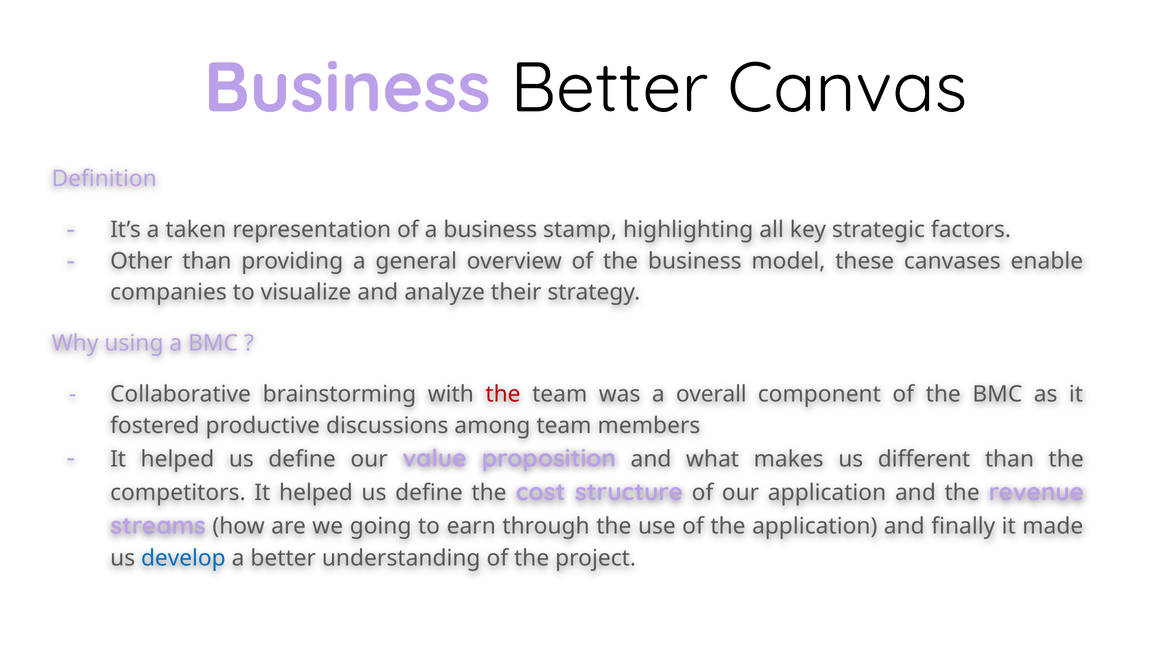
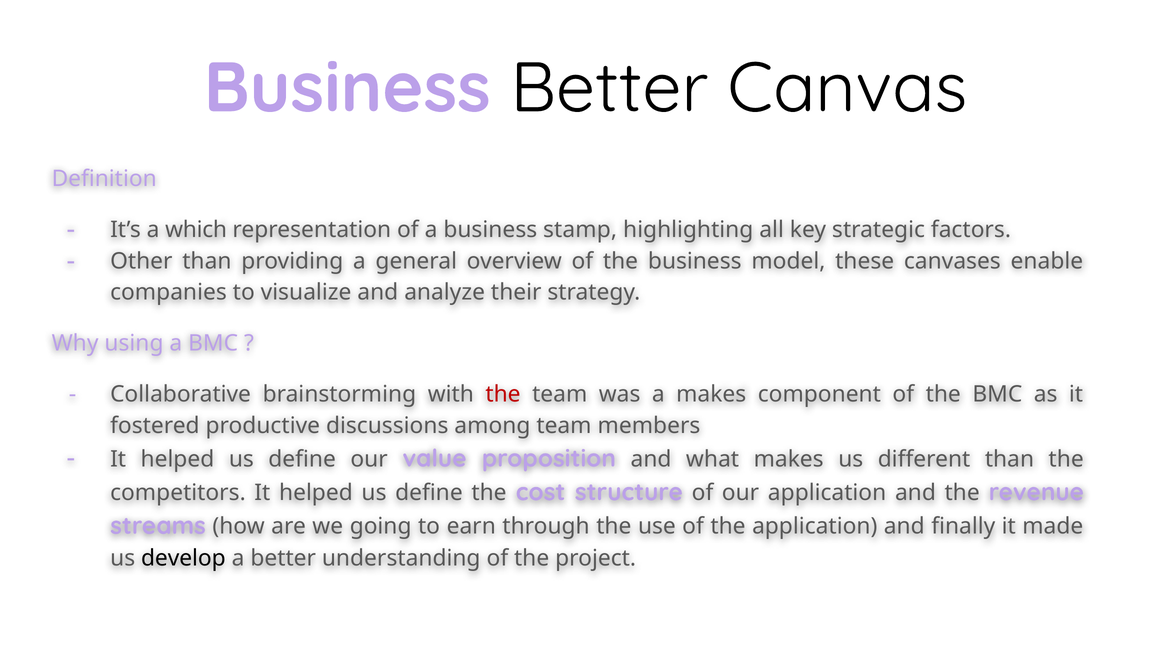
taken: taken -> which (196, 229)
a overall: overall -> makes (711, 394)
develop colour: blue -> black (183, 558)
